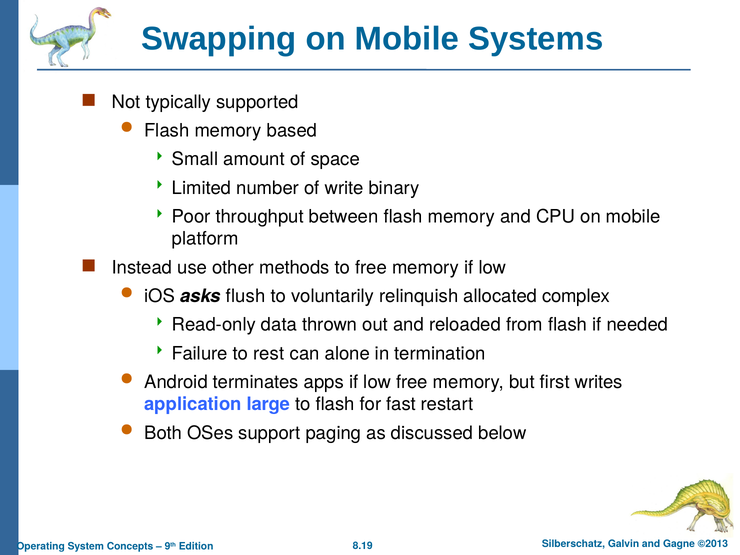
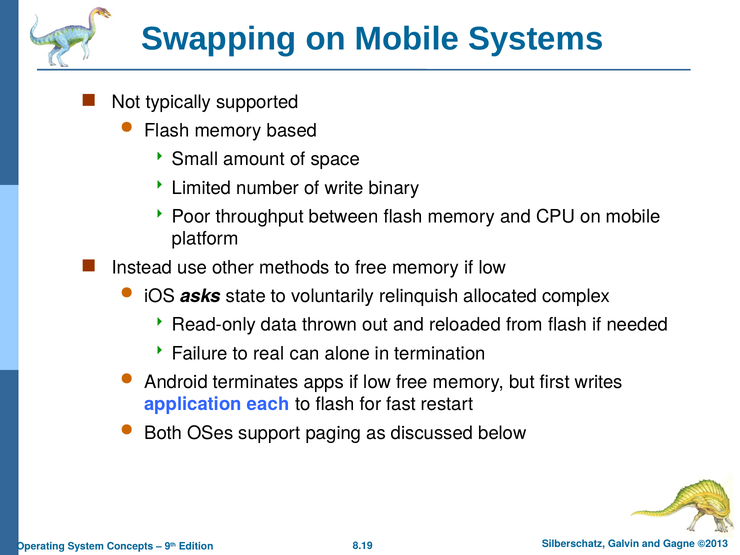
flush: flush -> state (246, 296)
rest: rest -> real (269, 353)
large: large -> each (268, 404)
